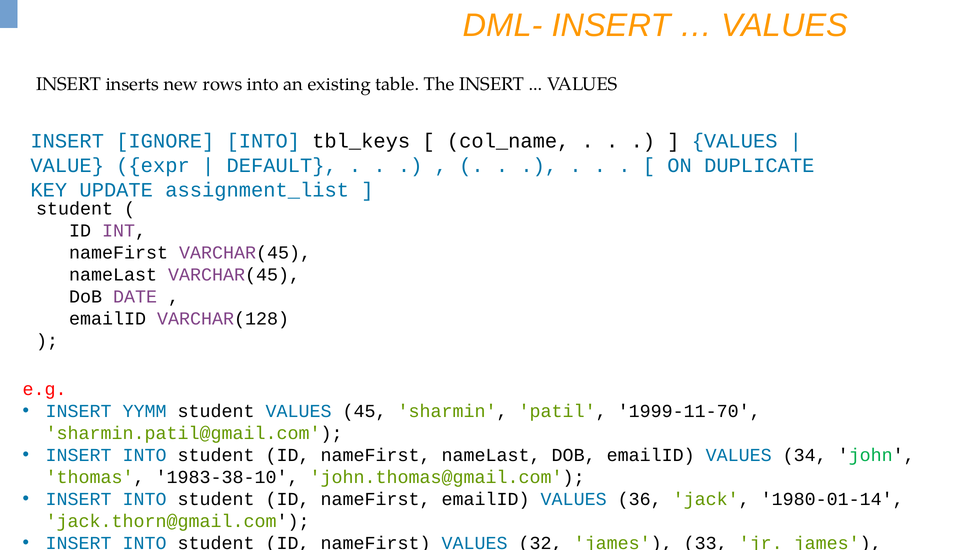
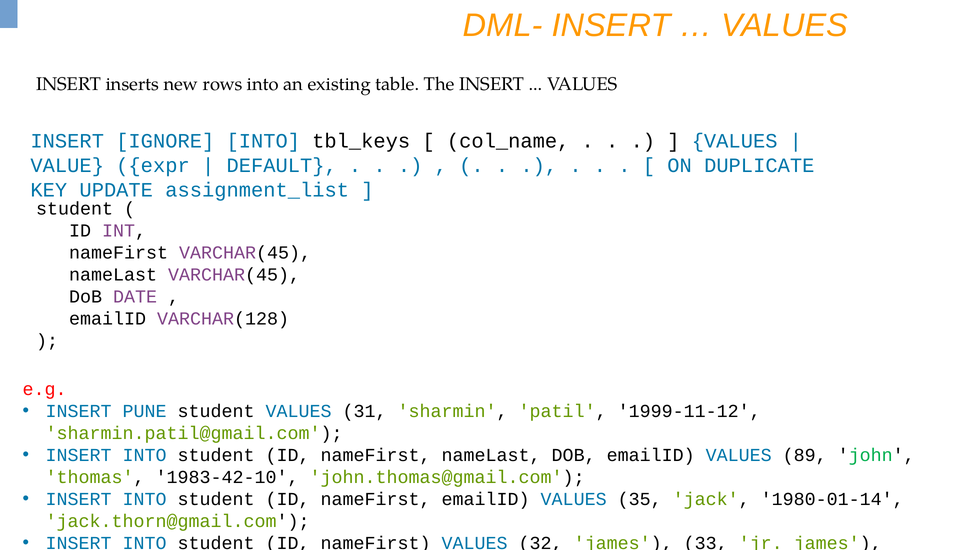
YYMM: YYMM -> PUNE (145, 411)
45: 45 -> 31 (365, 411)
1999-11-70: 1999-11-70 -> 1999-11-12 (689, 411)
VALUES 34: 34 -> 89 (805, 455)
1983-38-10: 1983-38-10 -> 1983-42-10 (227, 477)
36: 36 -> 35 (640, 499)
